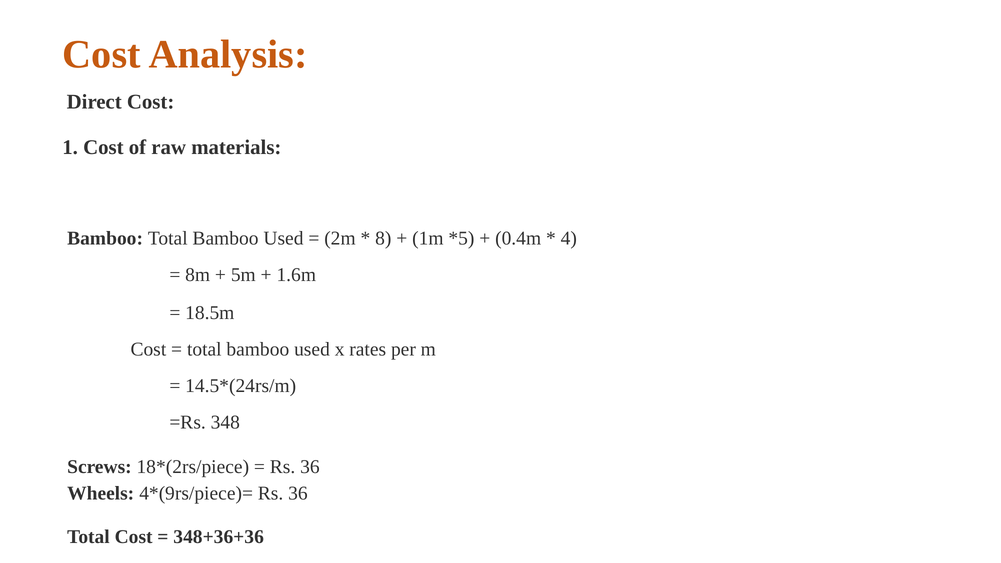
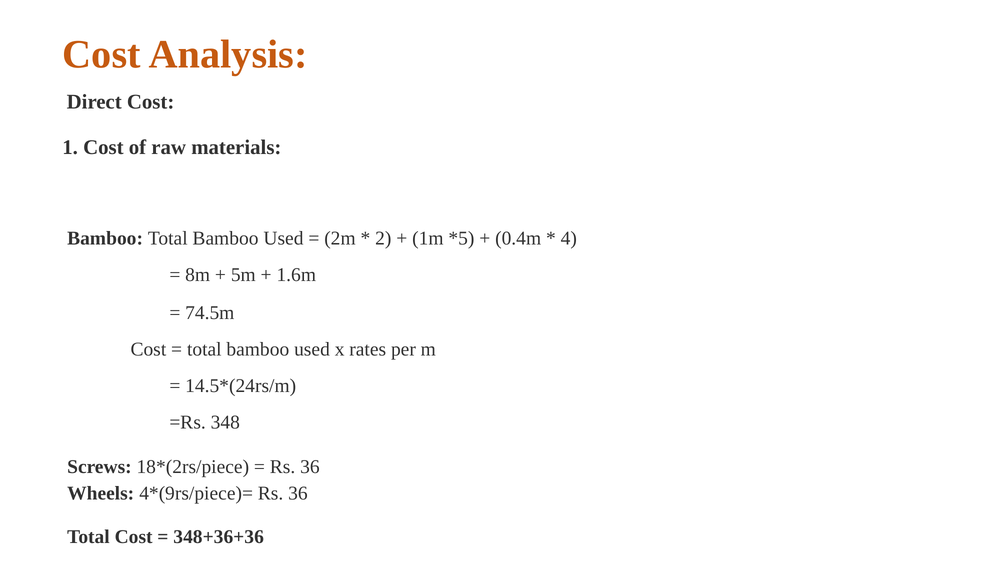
8: 8 -> 2 (383, 238)
18.5m: 18.5m -> 74.5m (210, 313)
